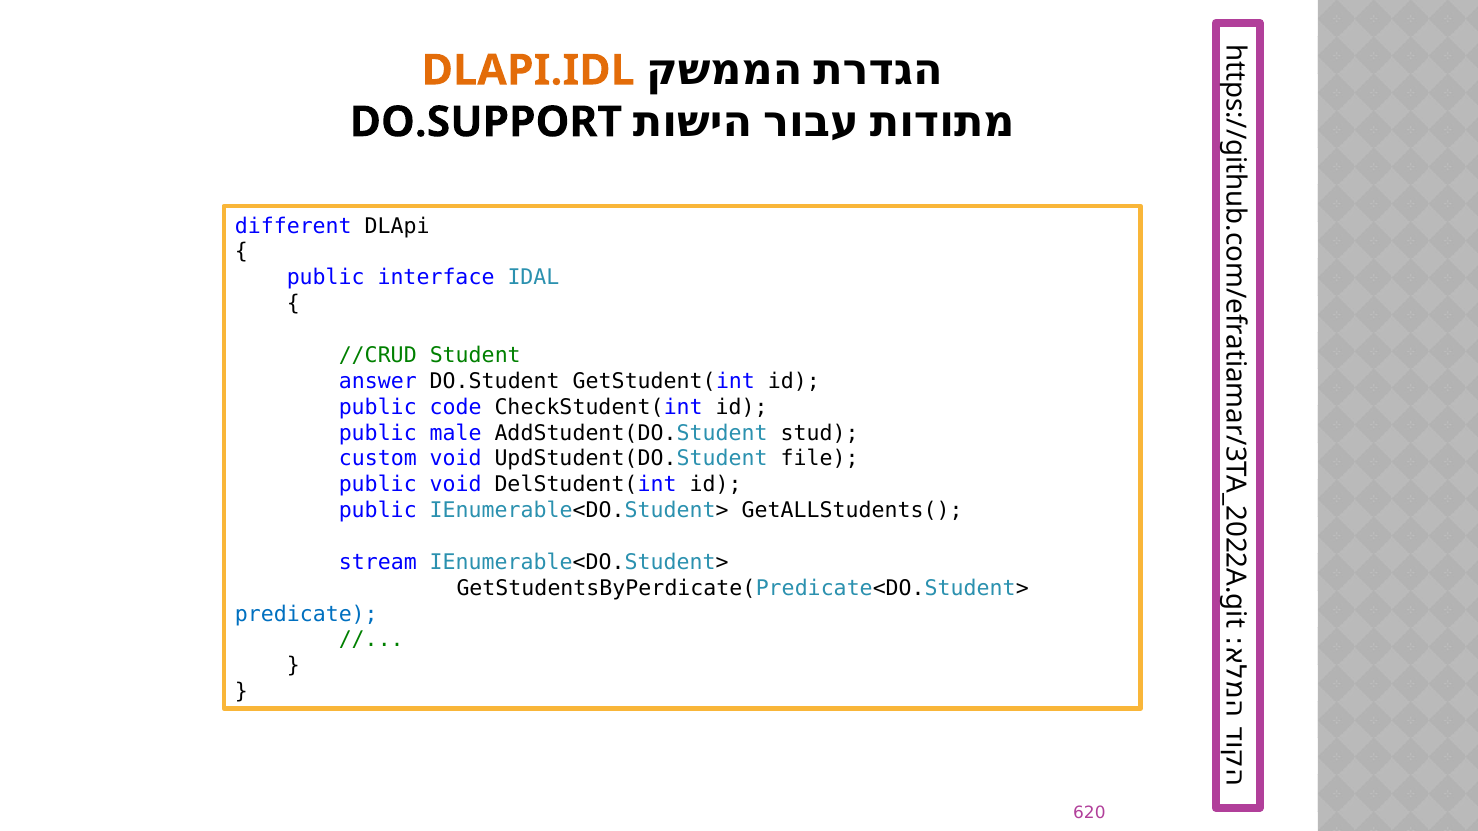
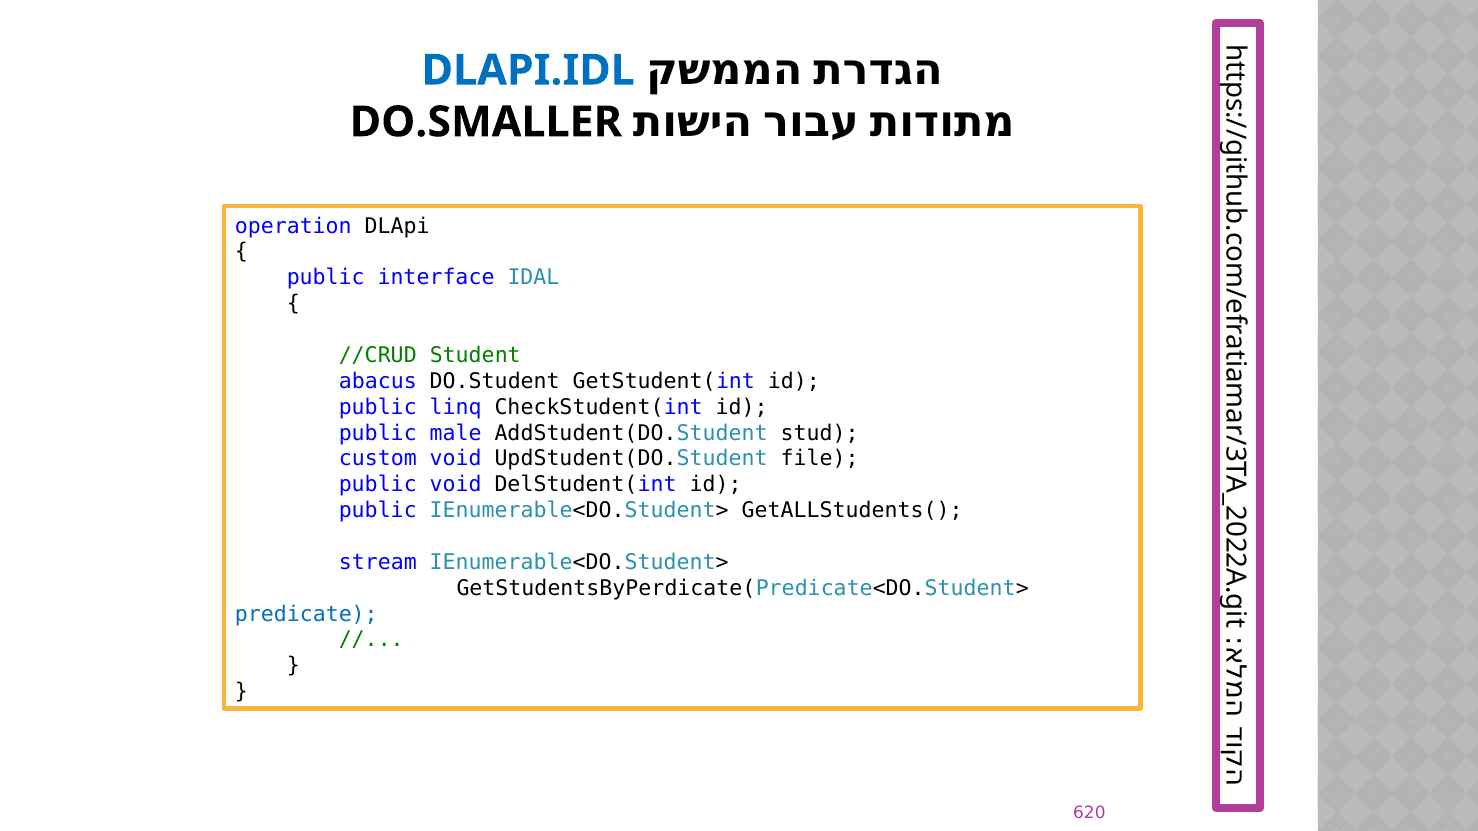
DLAPI.IDL colour: orange -> blue (528, 70)
DO.SUPPORT: DO.SUPPORT -> DO.SMALLER (486, 122)
different: different -> operation (293, 226)
answer: answer -> abacus (378, 381)
code: code -> linq (456, 407)
